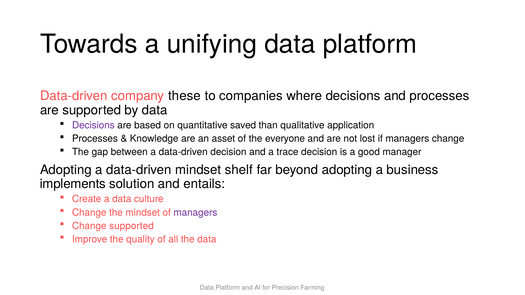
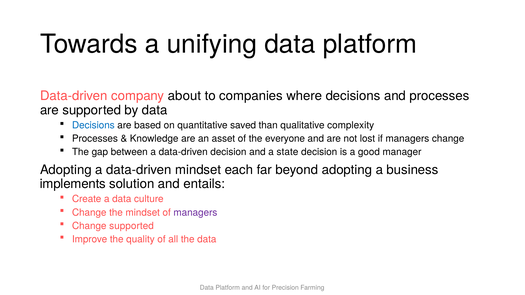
these: these -> about (185, 96)
Decisions colour: purple -> blue (93, 125)
application: application -> complexity (351, 125)
trace: trace -> state (287, 152)
shelf: shelf -> each (239, 170)
